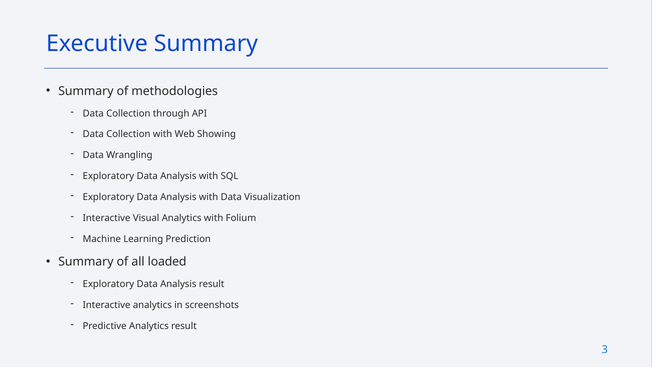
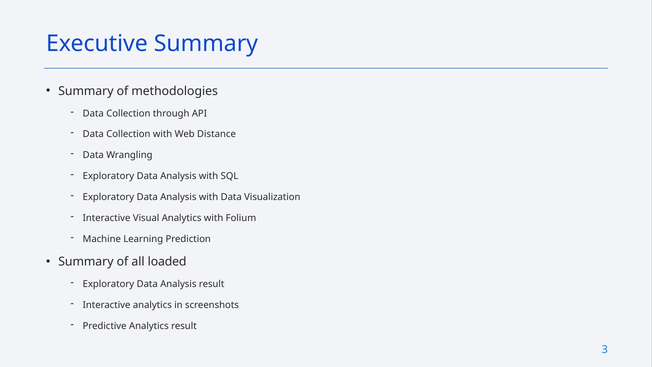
Showing: Showing -> Distance (217, 134)
